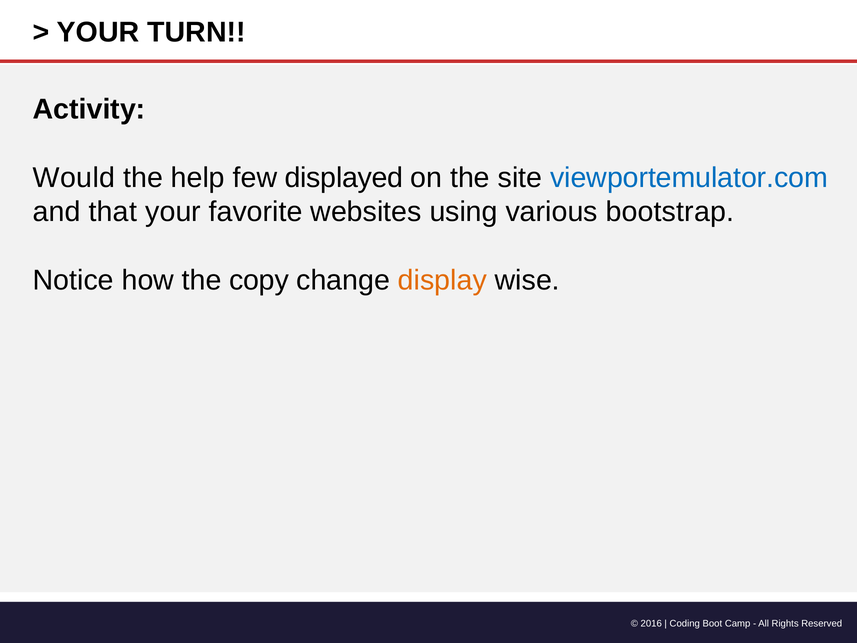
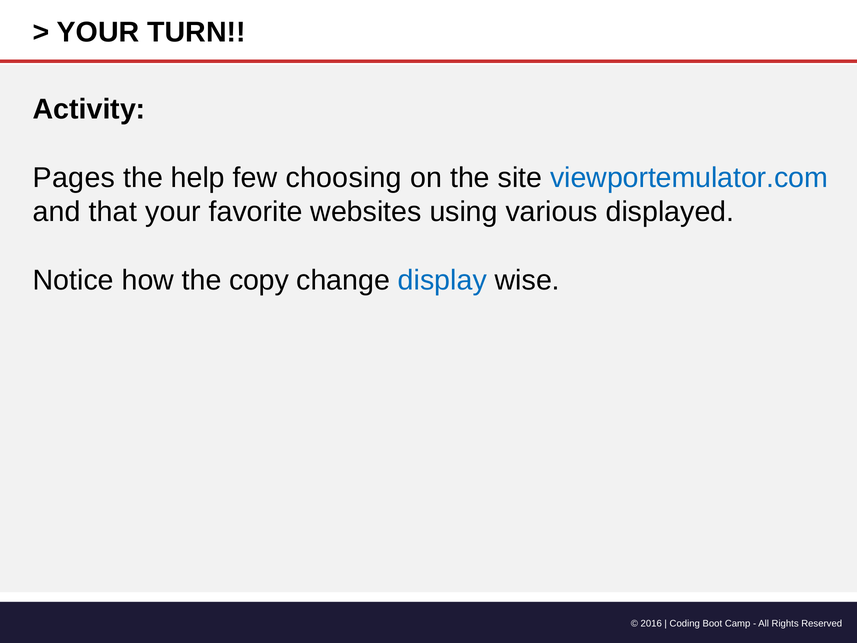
Would: Would -> Pages (74, 178)
displayed: displayed -> choosing (344, 178)
bootstrap: bootstrap -> displayed (670, 212)
display colour: orange -> blue (442, 280)
